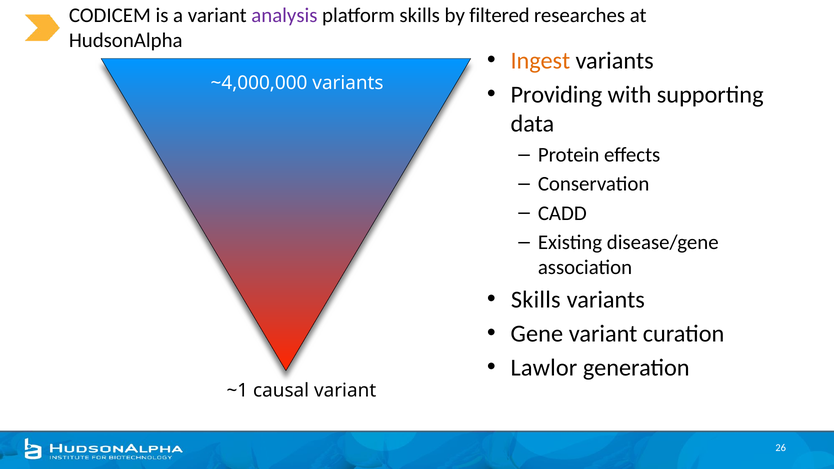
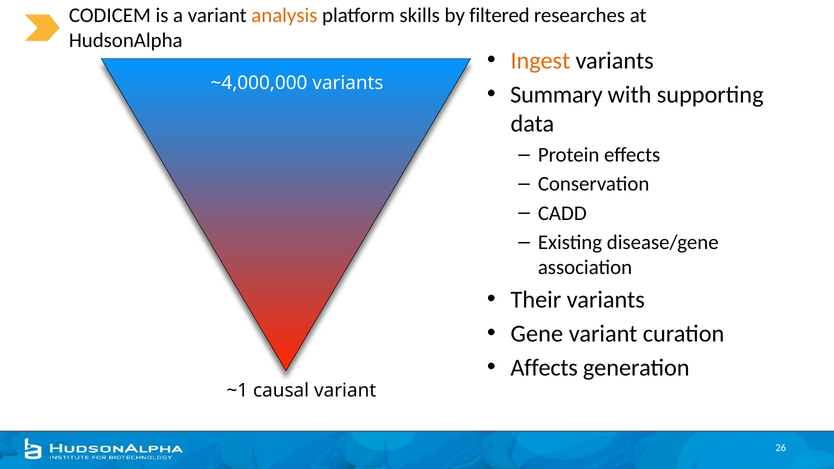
analysis colour: purple -> orange (284, 15)
Providing: Providing -> Summary (556, 95)
Skills: Skills -> Their (536, 300)
Lawlor: Lawlor -> Affects (544, 368)
